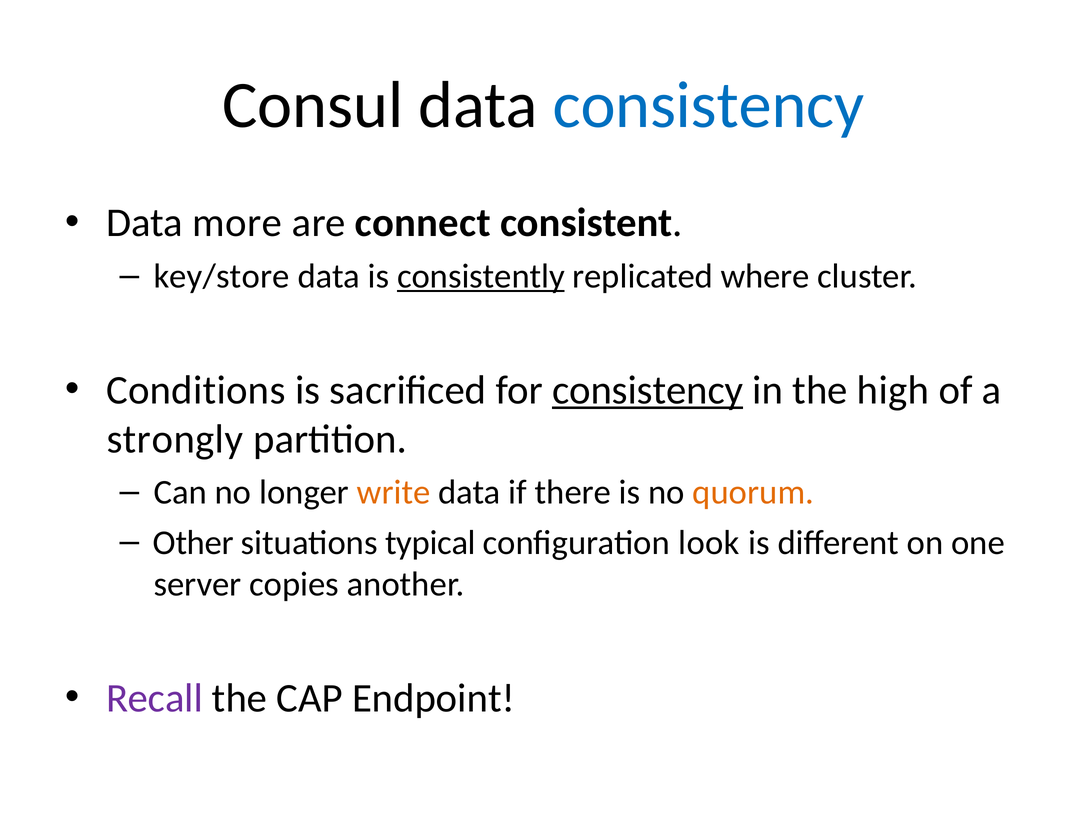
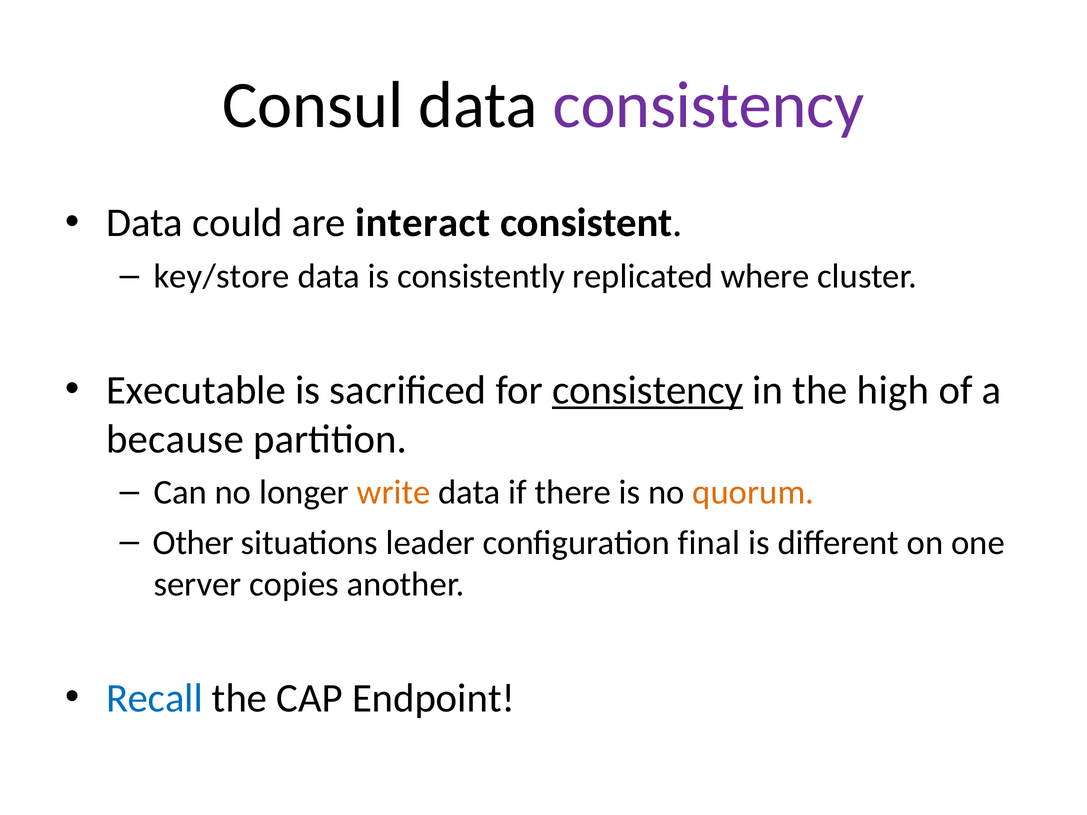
consistency colour: blue -> purple (708, 105)
more: more -> could (237, 223)
connect: connect -> interact (423, 223)
consistently underline: present -> none (481, 276)
Conditions: Conditions -> Executable (196, 390)
strongly: strongly -> because (175, 439)
typical: typical -> leader (430, 543)
look: look -> final (709, 543)
Recall colour: purple -> blue (154, 698)
